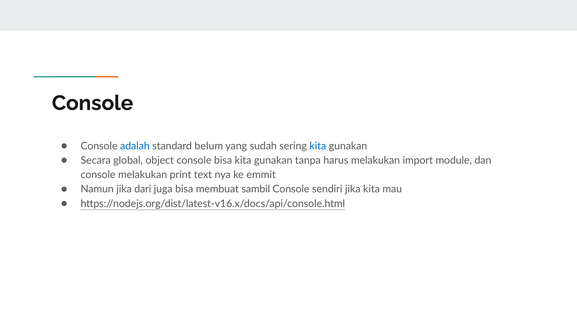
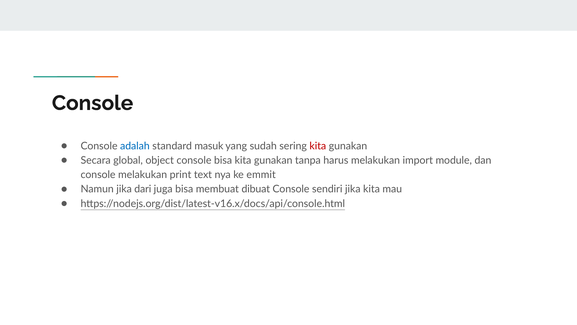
belum: belum -> masuk (209, 146)
kita colour: blue -> red (318, 146)
sambil: sambil -> dibuat (256, 189)
